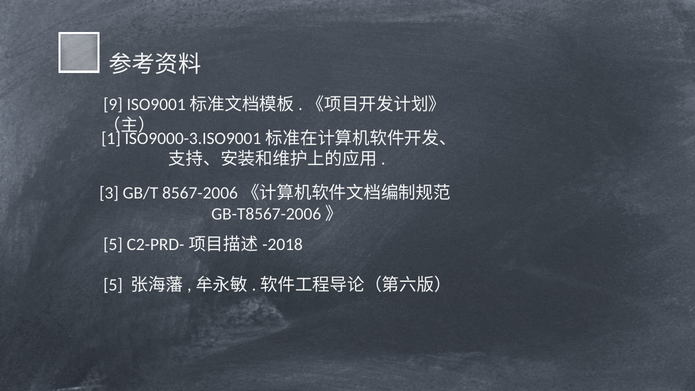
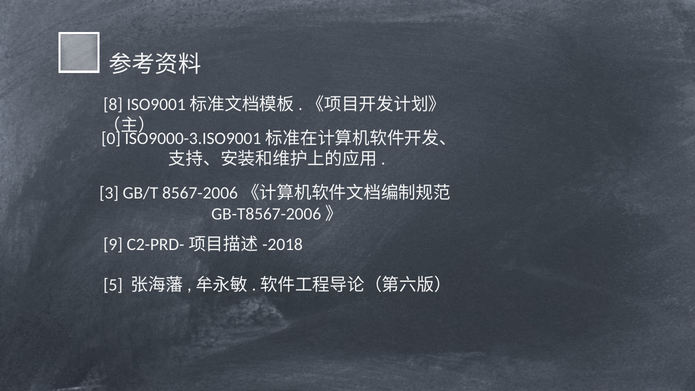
9: 9 -> 8 (113, 105)
1: 1 -> 0 (111, 138)
5: 5 -> 9 (113, 244)
